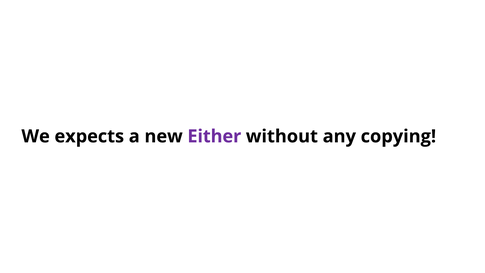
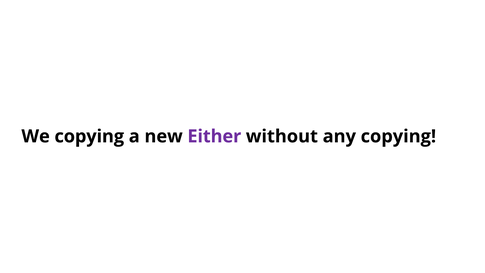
We expects: expects -> copying (89, 136)
